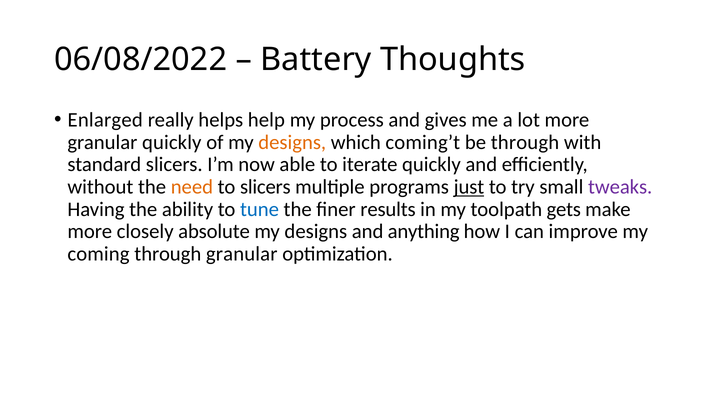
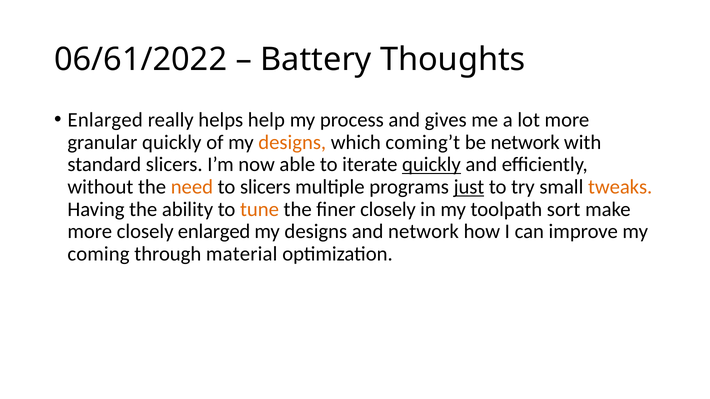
06/08/2022: 06/08/2022 -> 06/61/2022 (141, 60)
be through: through -> network (525, 142)
quickly underline: none -> present (431, 165)
tweaks colour: purple -> orange (620, 187)
tune colour: blue -> orange (260, 210)
finer results: results -> closely (388, 210)
gets: gets -> sort (564, 210)
closely absolute: absolute -> enlarged (214, 232)
and anything: anything -> network (423, 232)
through granular: granular -> material (242, 254)
